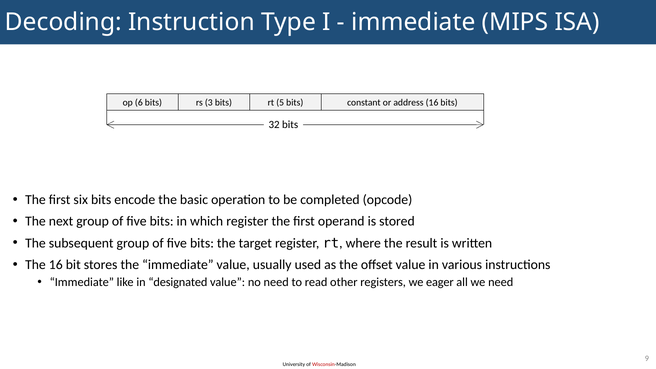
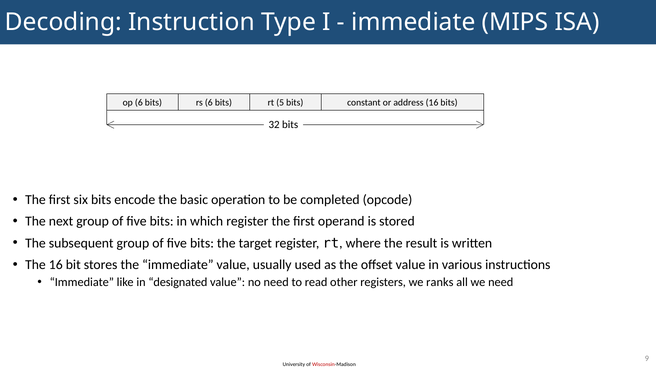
rs 3: 3 -> 6 (209, 103)
eager: eager -> ranks (440, 282)
